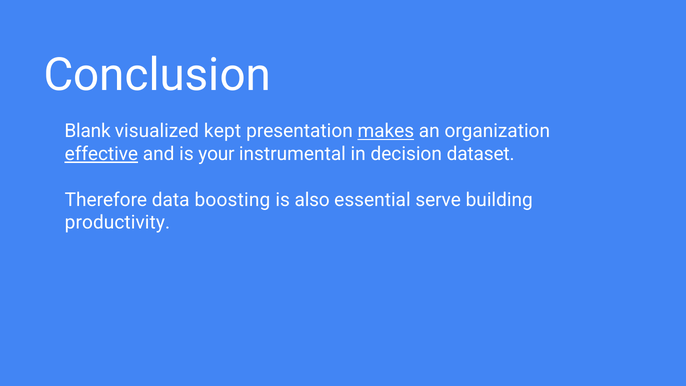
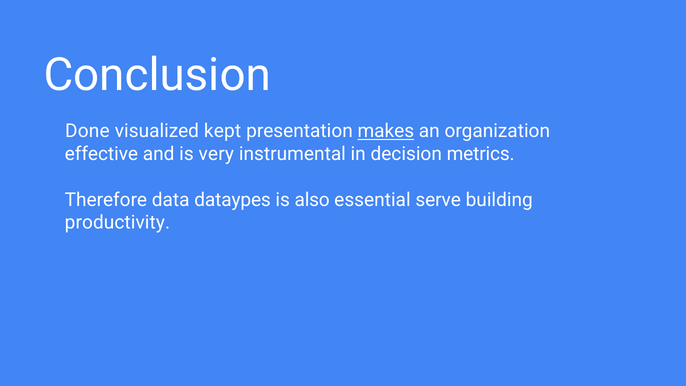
Blank: Blank -> Done (87, 131)
effective underline: present -> none (101, 154)
your: your -> very (216, 154)
dataset: dataset -> metrics (481, 154)
boosting: boosting -> dataypes (233, 200)
